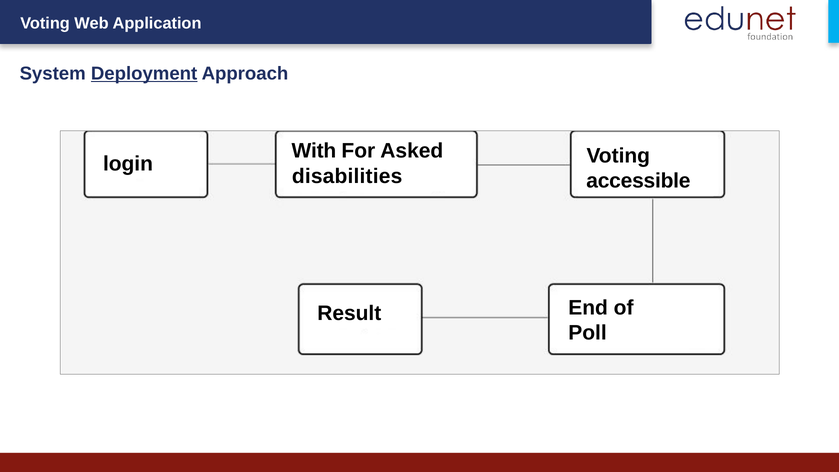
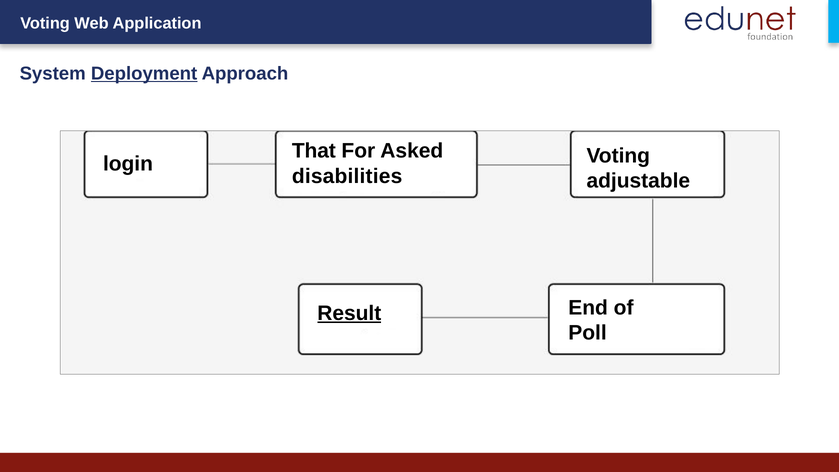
With: With -> That (314, 151)
accessible: accessible -> adjustable (638, 181)
Result underline: none -> present (349, 313)
